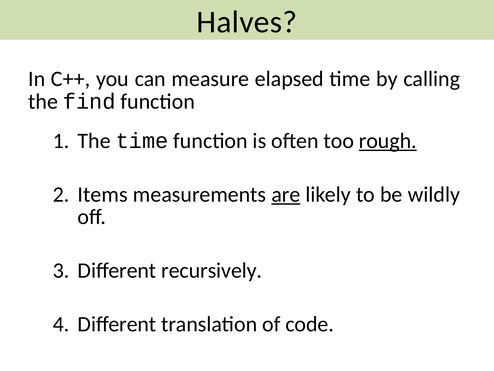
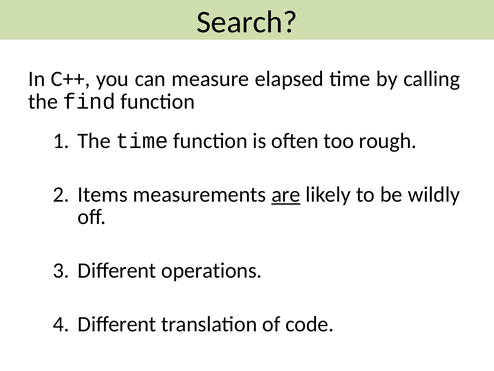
Halves: Halves -> Search (247, 22)
rough underline: present -> none (388, 141)
recursively: recursively -> operations (212, 270)
